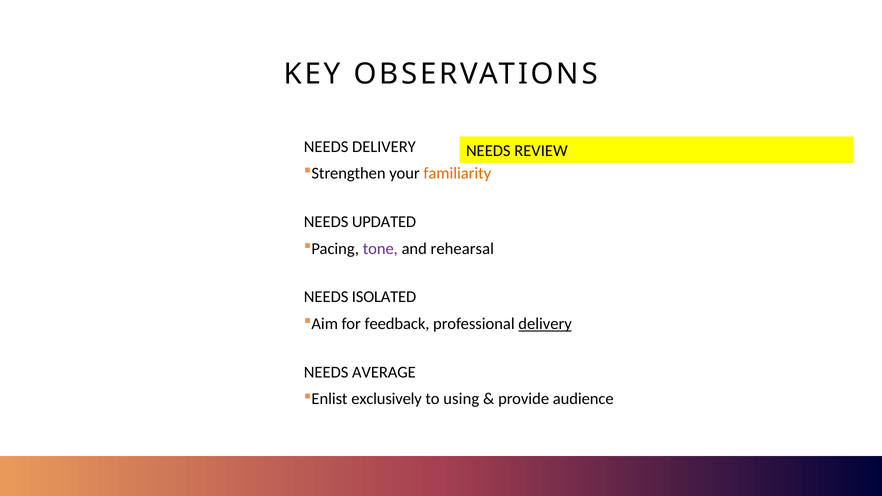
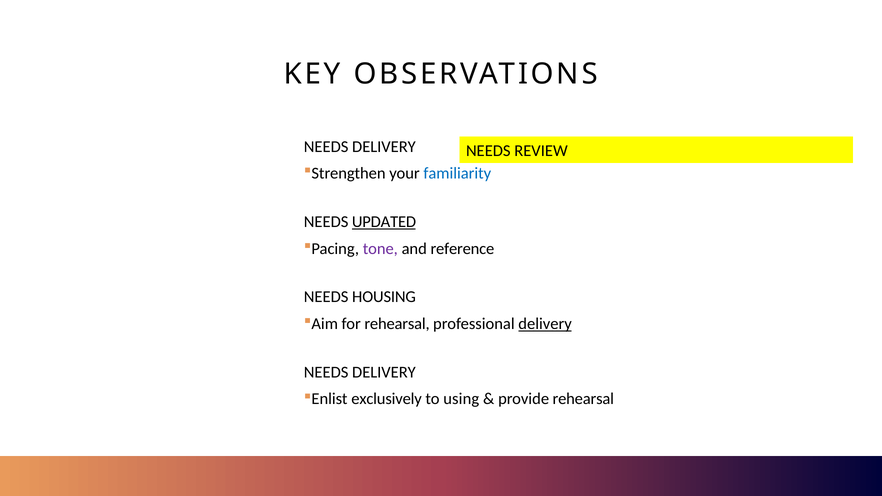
familiarity colour: orange -> blue (457, 173)
UPDATED underline: none -> present (384, 222)
rehearsal: rehearsal -> reference (462, 249)
ISOLATED: ISOLATED -> HOUSING (384, 297)
for feedback: feedback -> rehearsal (397, 324)
AVERAGE: AVERAGE -> DELIVERY (384, 372)
provide audience: audience -> rehearsal (583, 399)
